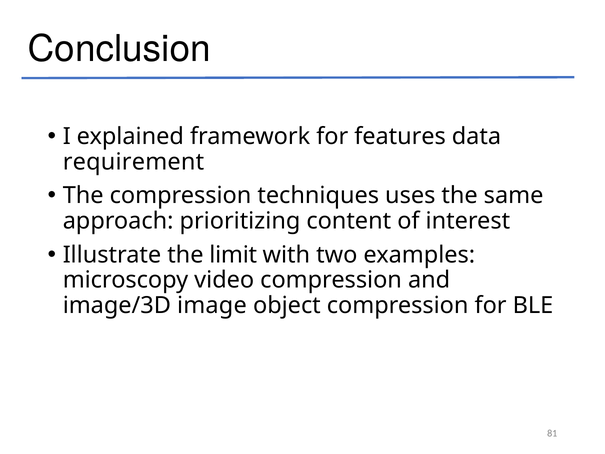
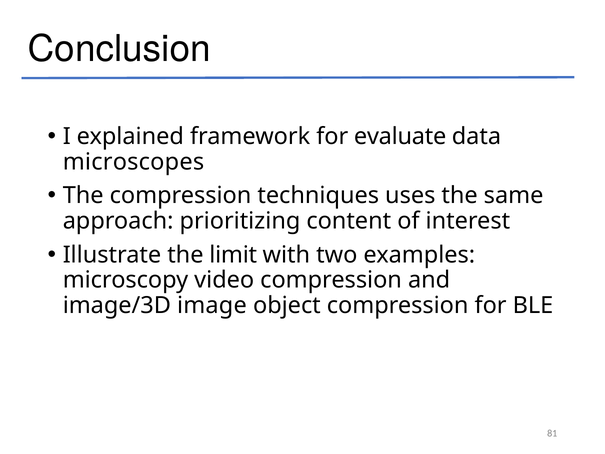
features: features -> evaluate (400, 136)
requirement: requirement -> microscopes (133, 162)
